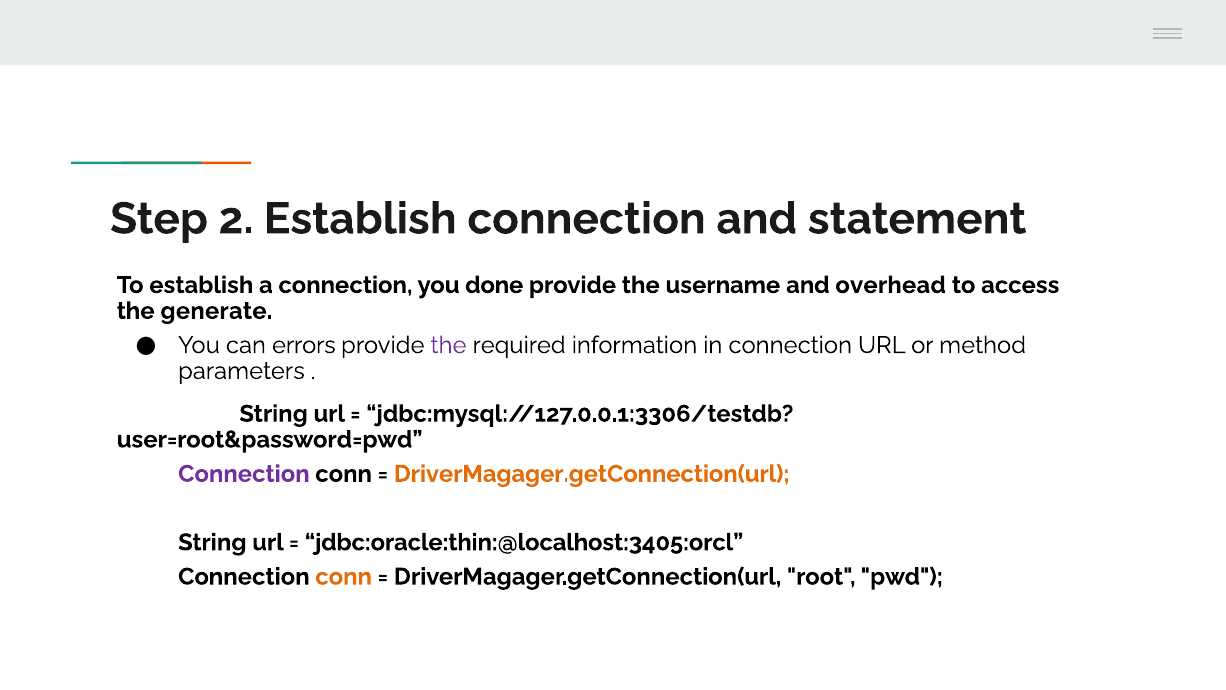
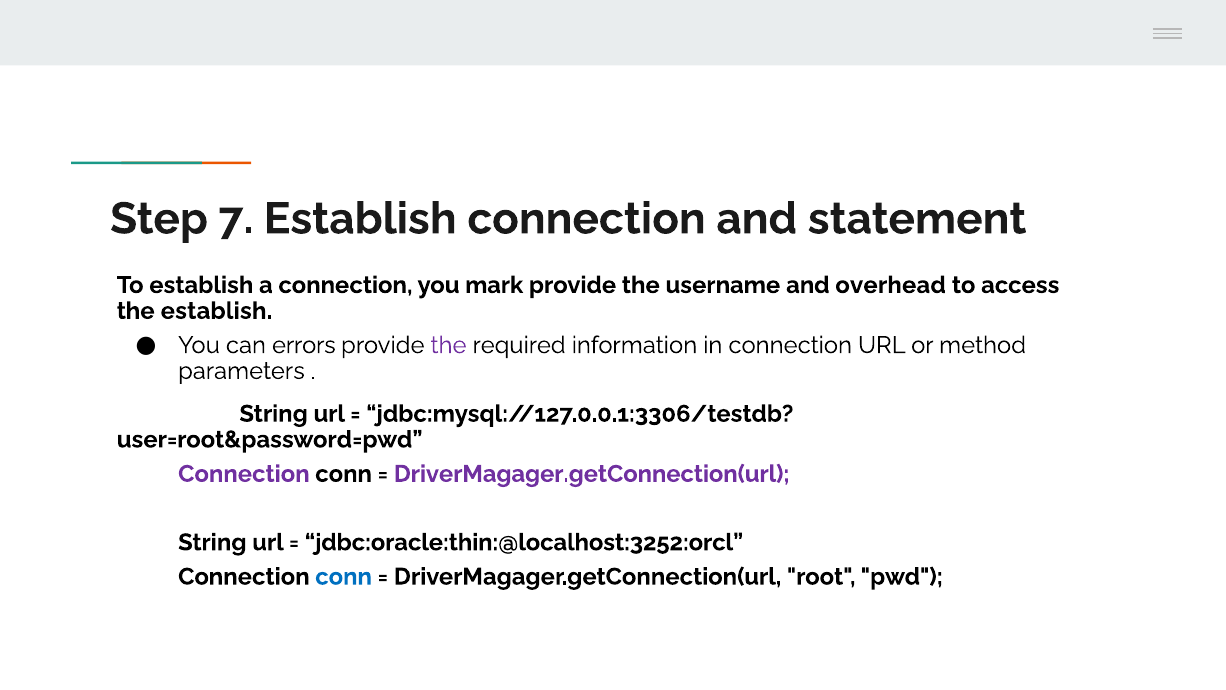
2: 2 -> 7 (236, 219)
done: done -> mark (494, 285)
the generate: generate -> establish (216, 311)
DriverMagager.getConnection(url colour: orange -> purple (592, 474)
jdbc:oracle:thin:@localhost:3405:orcl: jdbc:oracle:thin:@localhost:3405:orcl -> jdbc:oracle:thin:@localhost:3252:orcl (524, 542)
conn colour: orange -> blue (344, 576)
